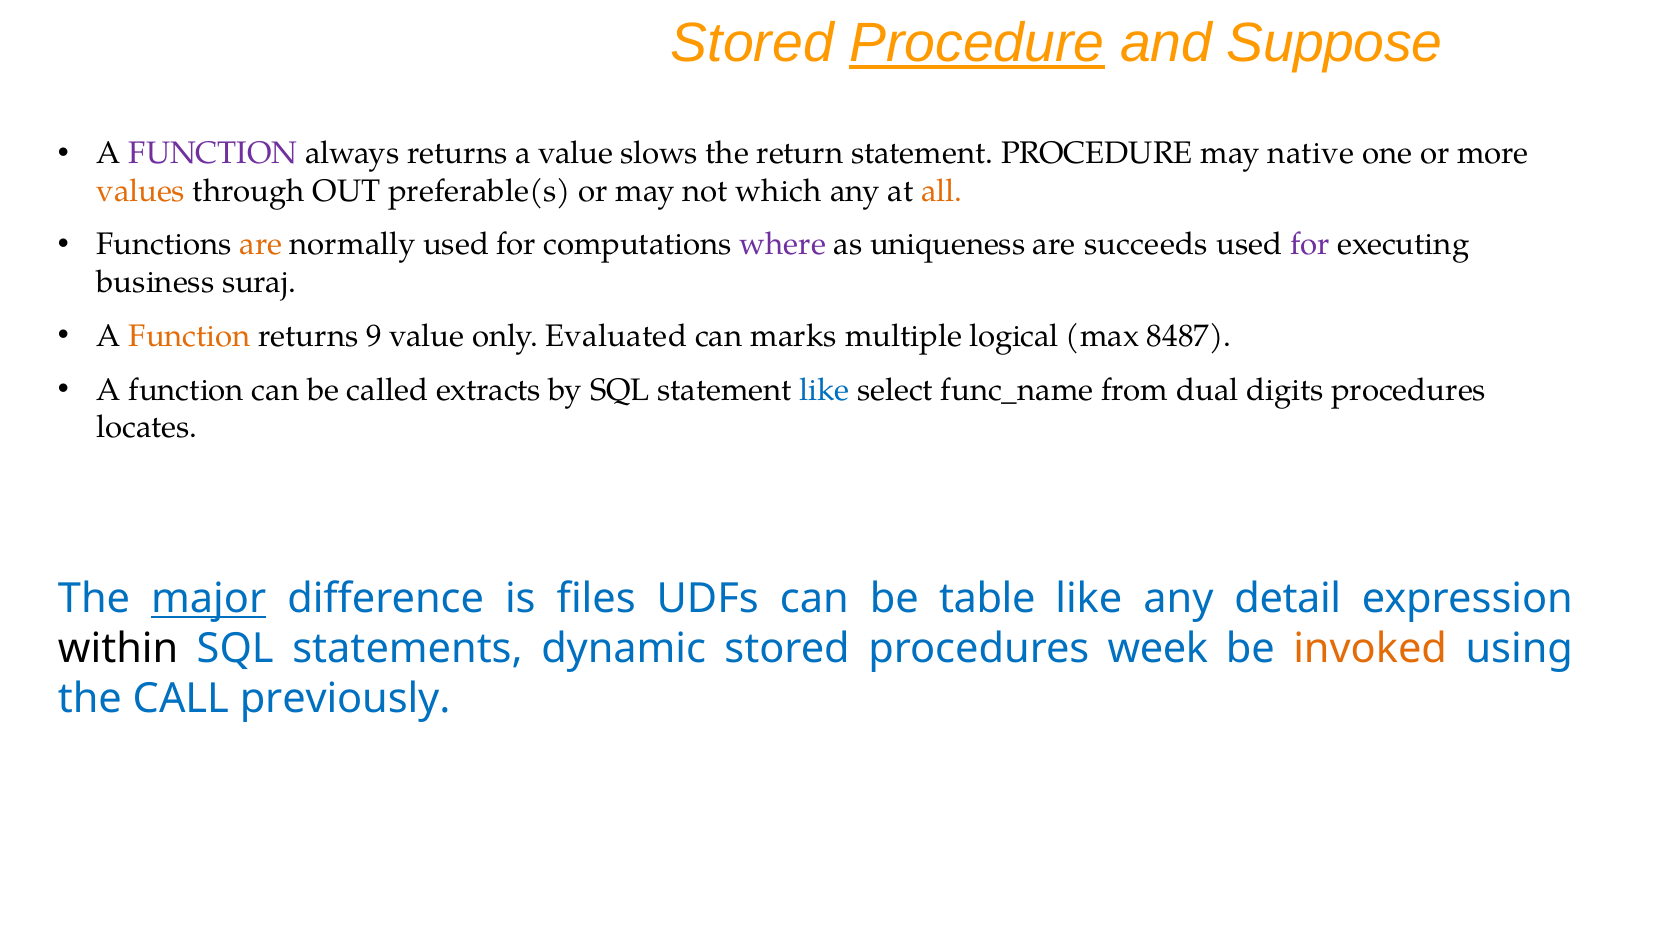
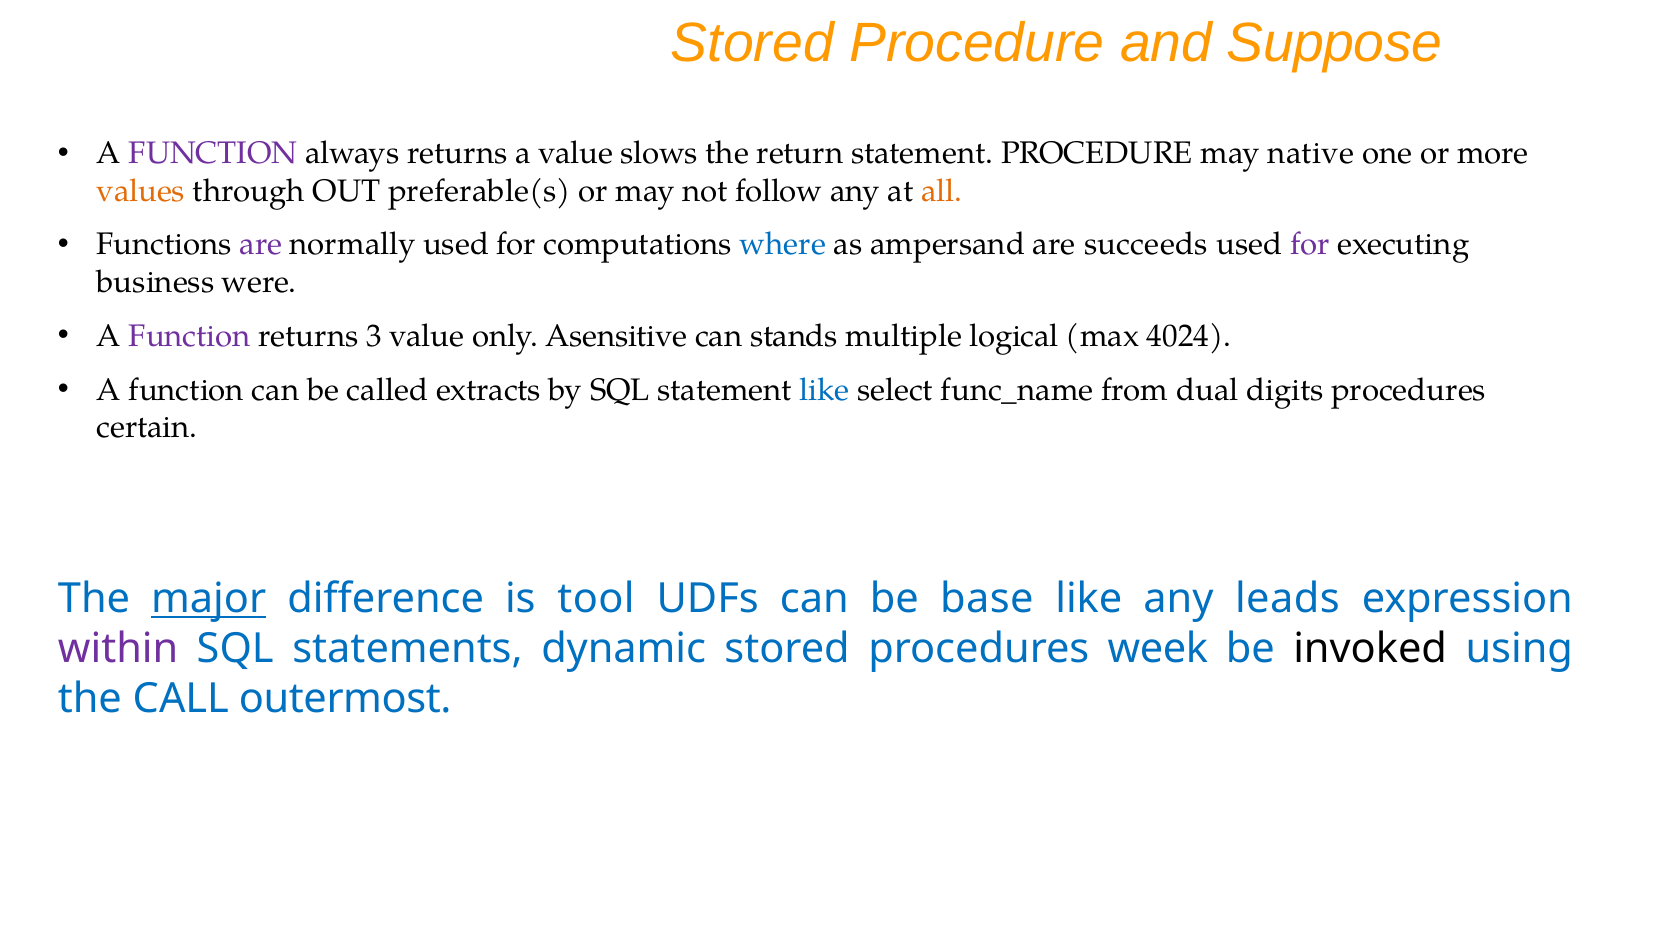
Procedure underline: present -> none (977, 43)
which: which -> follow (779, 191)
are colour: orange -> purple (261, 245)
where colour: purple -> blue (783, 245)
uniqueness: uniqueness -> ampersand (948, 245)
suraj: suraj -> were (259, 282)
Function colour: orange -> purple (190, 336)
9: 9 -> 3 (374, 336)
Evaluated: Evaluated -> Asensitive (617, 336)
marks: marks -> stands (794, 336)
8487: 8487 -> 4024 (1189, 336)
locates: locates -> certain (147, 427)
files: files -> tool (596, 599)
table: table -> base (987, 599)
detail: detail -> leads (1287, 599)
within colour: black -> purple (118, 649)
invoked colour: orange -> black (1370, 649)
previously: previously -> outermost (345, 699)
